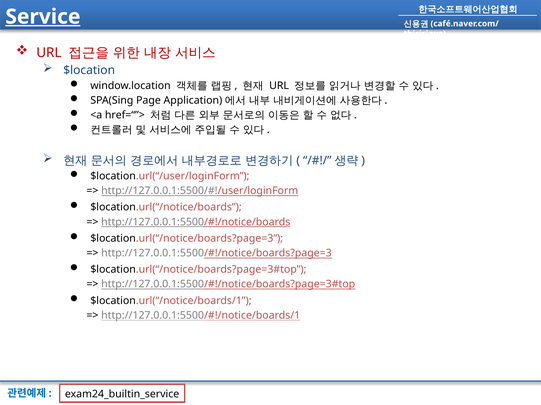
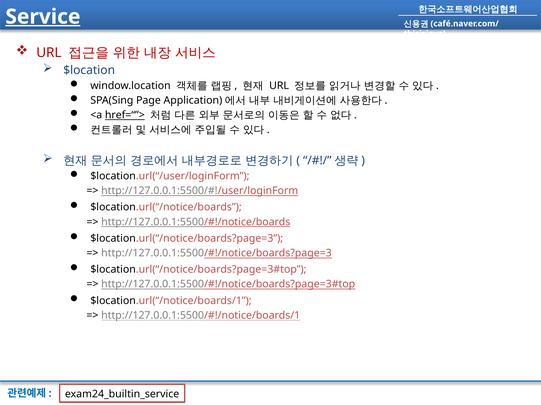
href=“”> underline: none -> present (125, 115)
